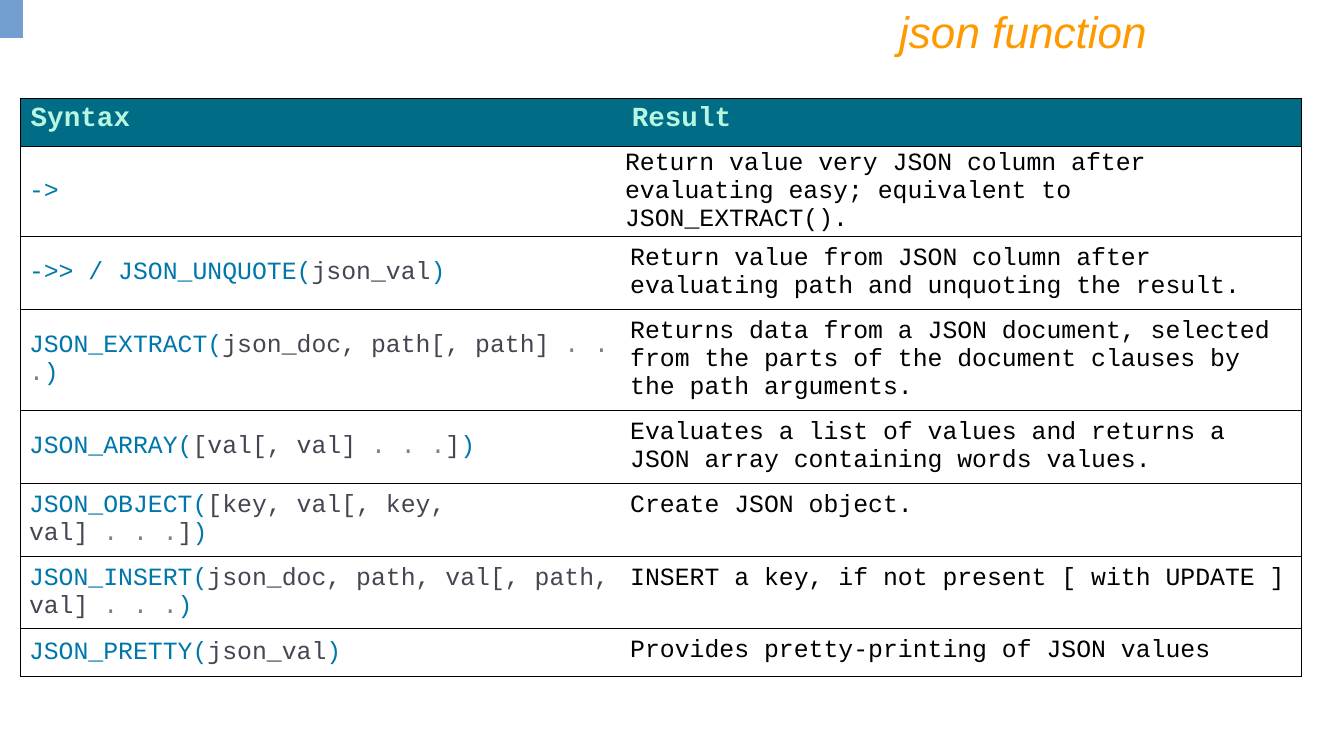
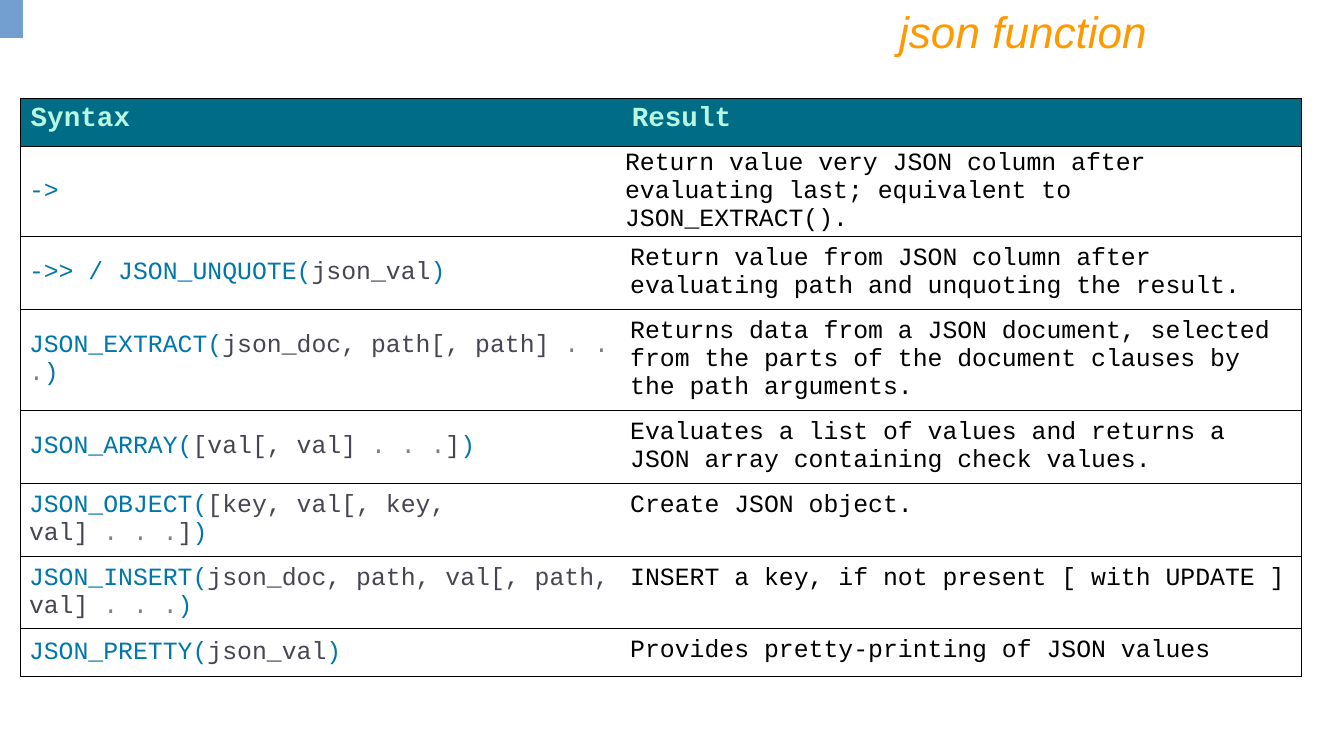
easy: easy -> last (826, 190)
words: words -> check (995, 459)
